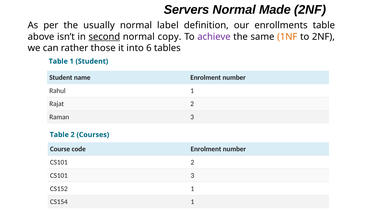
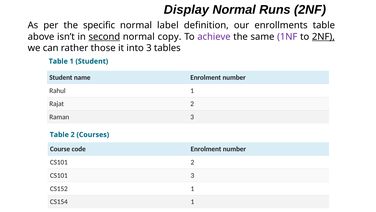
Servers: Servers -> Display (186, 10)
Made: Made -> Runs (275, 10)
usually: usually -> specific (99, 25)
1NF colour: orange -> purple (287, 37)
2NF underline: none -> present (323, 37)
into 6: 6 -> 3 (149, 48)
